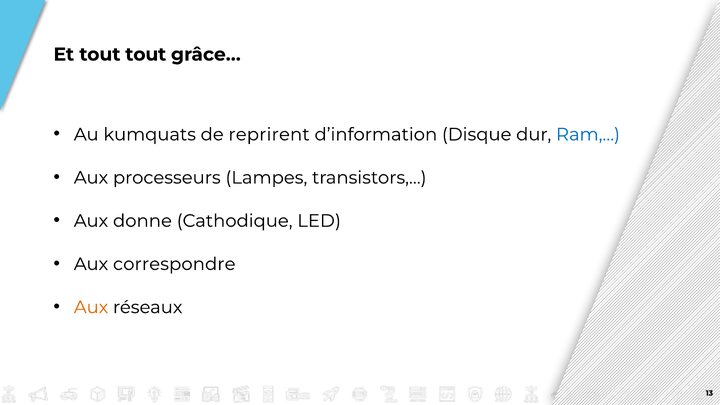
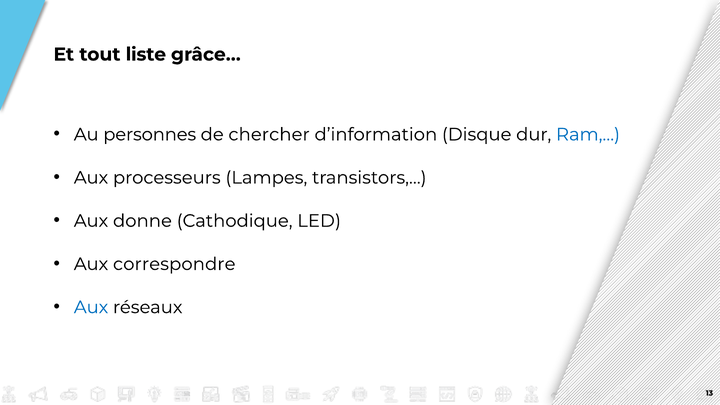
tout tout: tout -> liste (146, 54)
kumquats: kumquats -> personnes (150, 134)
reprirent: reprirent -> chercher (269, 134)
Aux colour: orange -> blue (91, 307)
